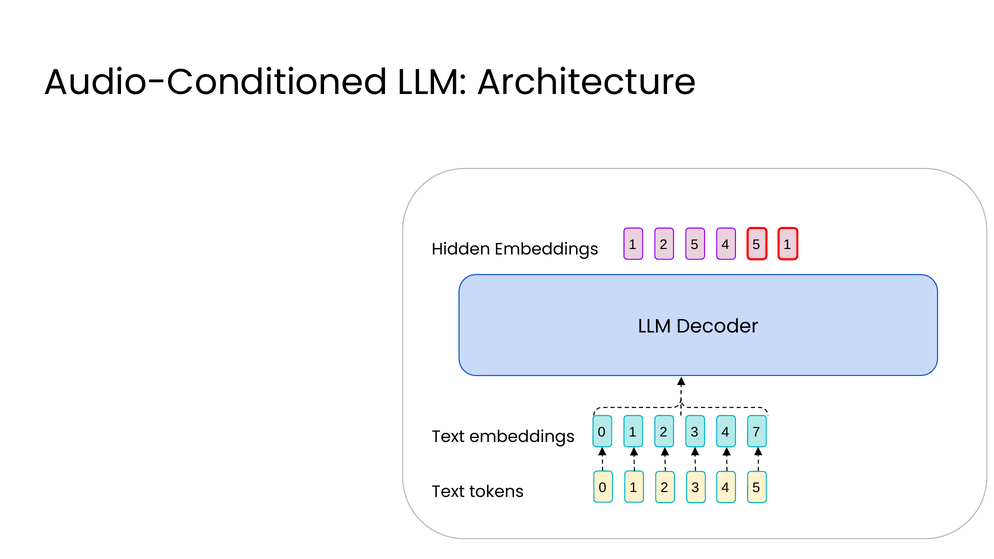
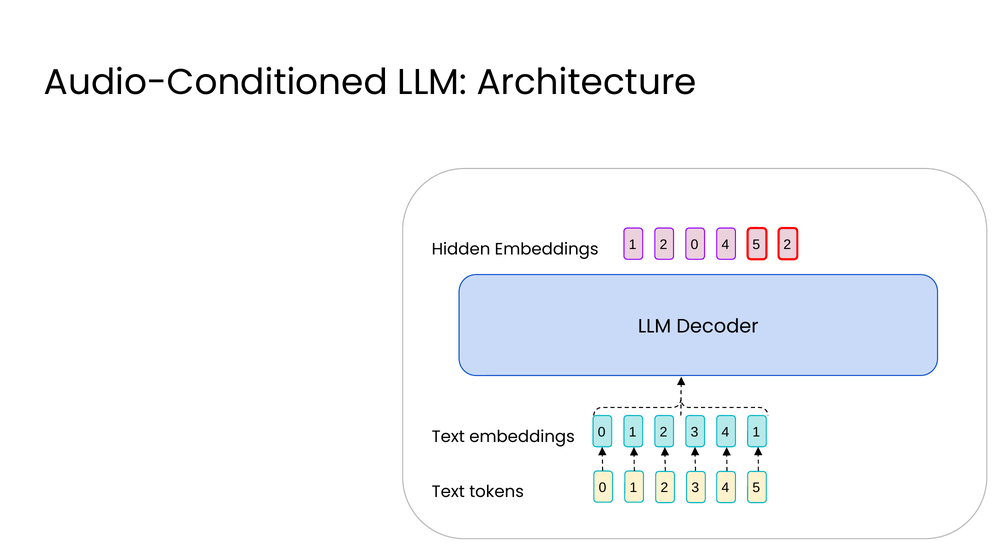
2 5: 5 -> 0 (694, 245)
1: 1 -> 2 (787, 245)
4 7: 7 -> 1 (756, 432)
